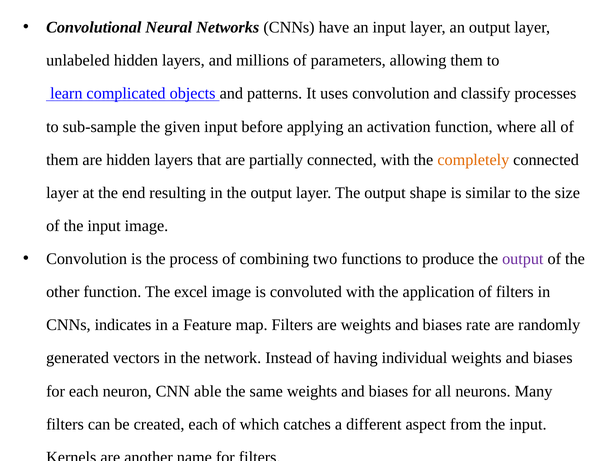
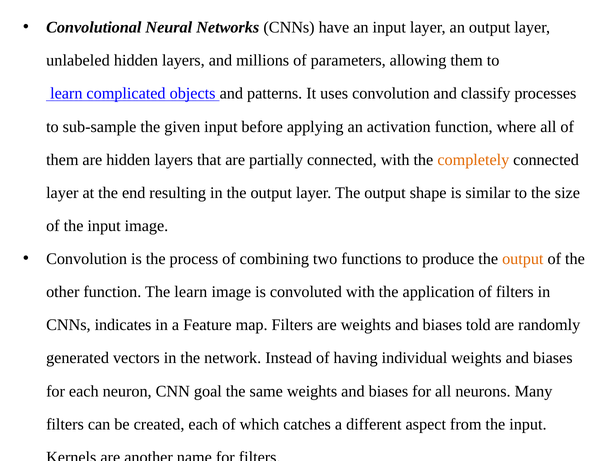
output colour: purple -> orange (523, 259)
The excel: excel -> learn (191, 292)
rate: rate -> told (478, 325)
able: able -> goal (208, 391)
